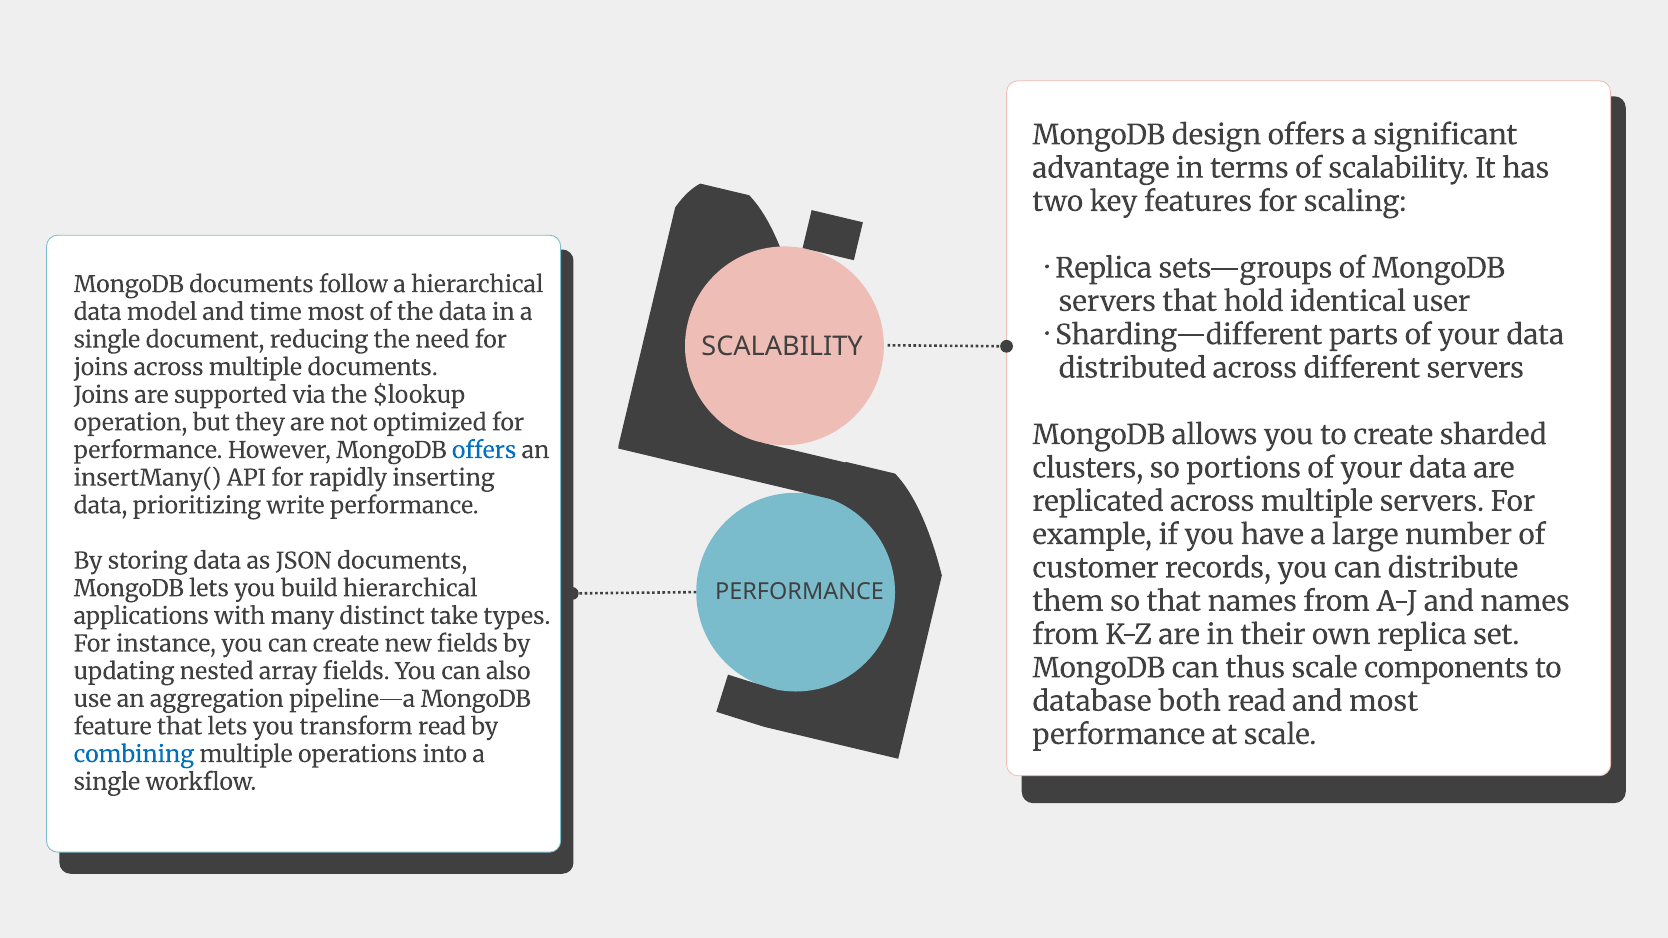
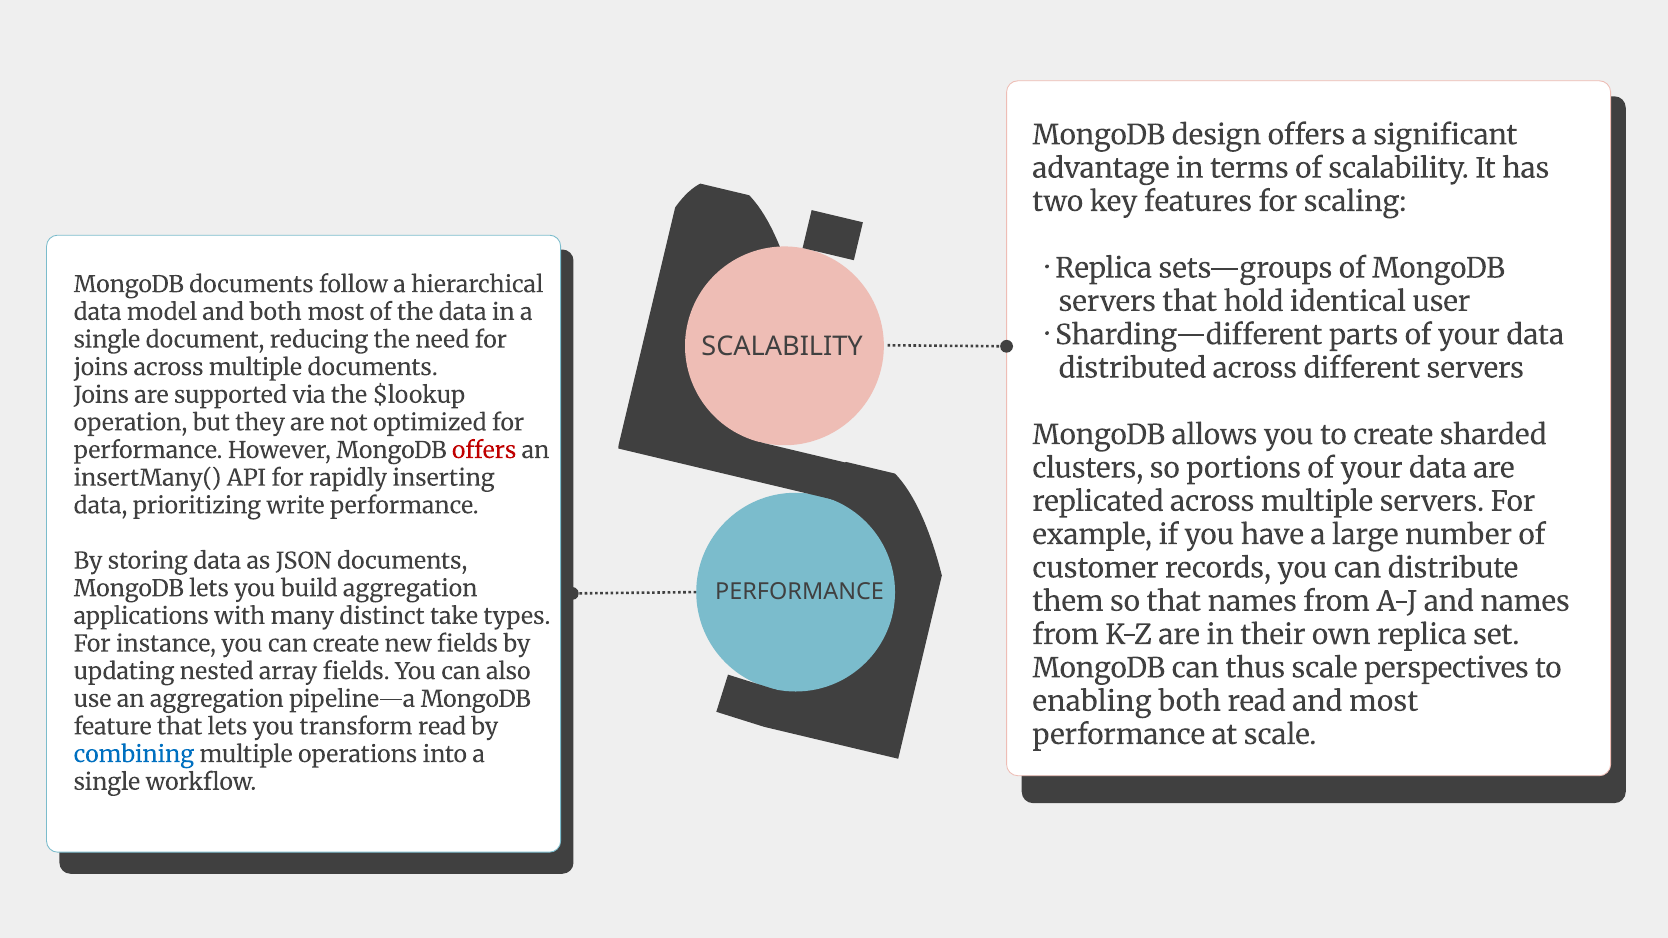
and time: time -> both (276, 312)
offers colour: blue -> red (484, 451)
build hierarchical: hierarchical -> aggregation (410, 589)
components: components -> perspectives (1446, 668)
database: database -> enabling (1092, 702)
